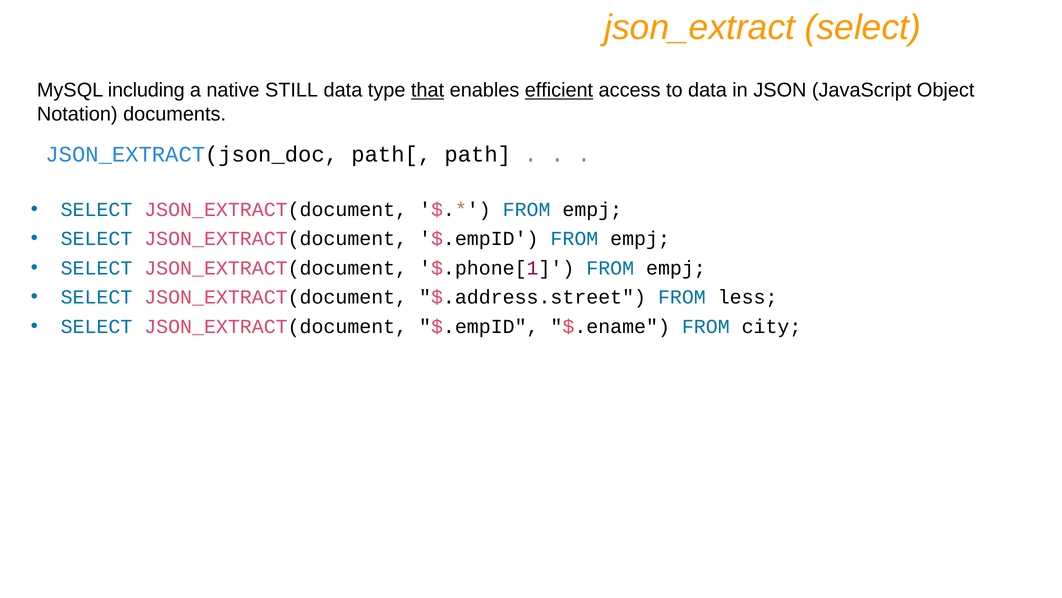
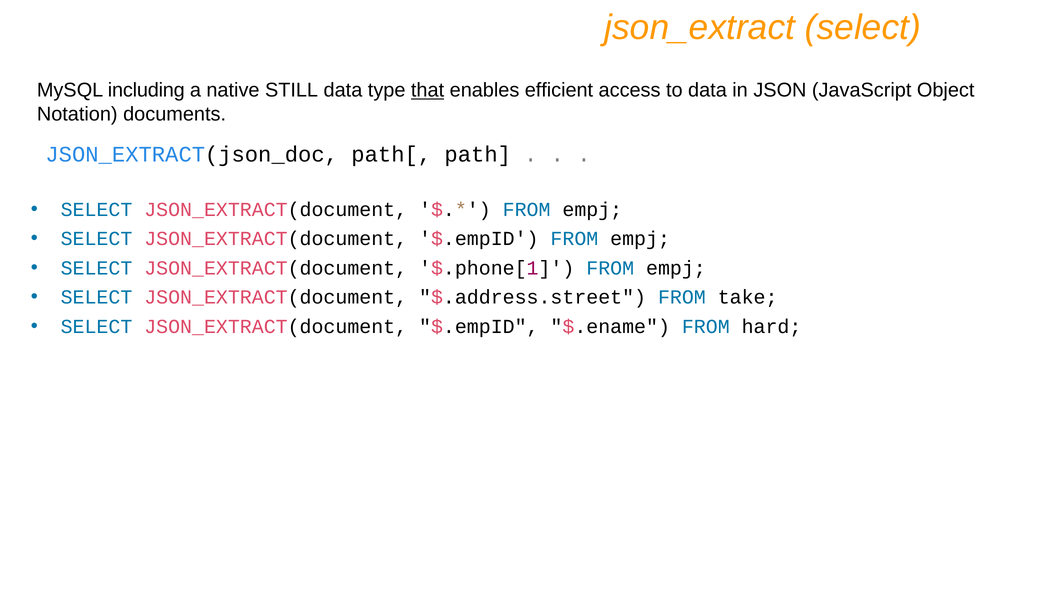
efficient underline: present -> none (559, 90)
less: less -> take (748, 297)
city: city -> hard (772, 326)
